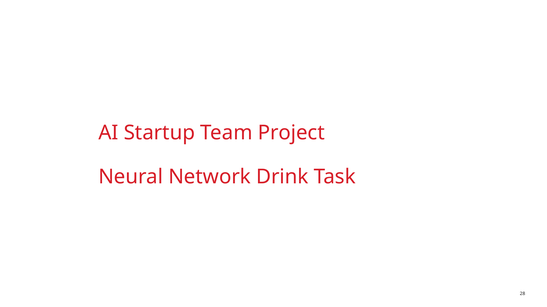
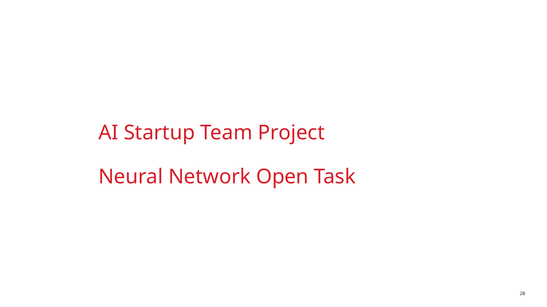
Drink: Drink -> Open (282, 177)
